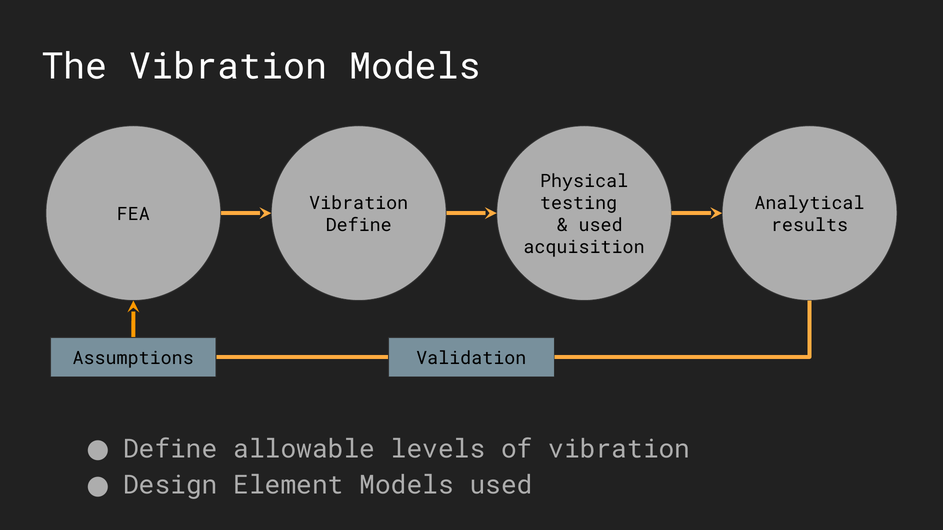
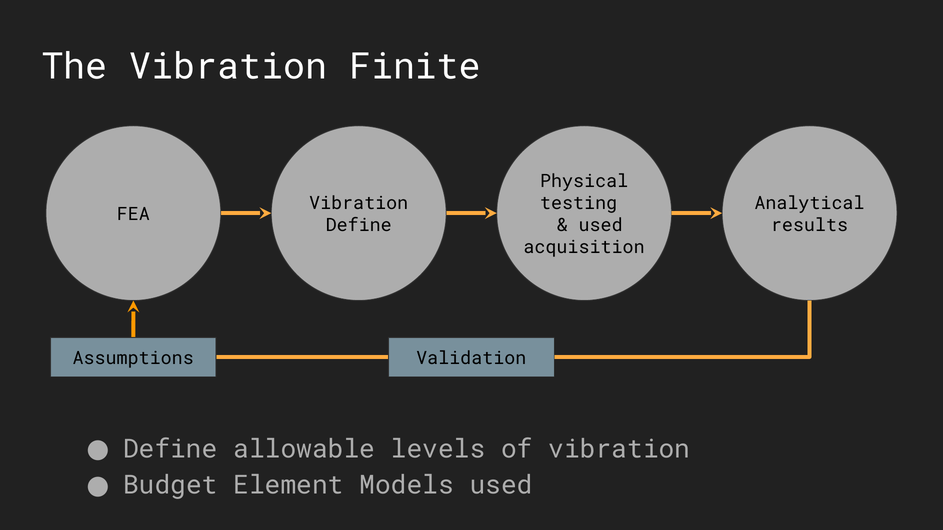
Vibration Models: Models -> Finite (415, 67)
Design: Design -> Budget (170, 486)
